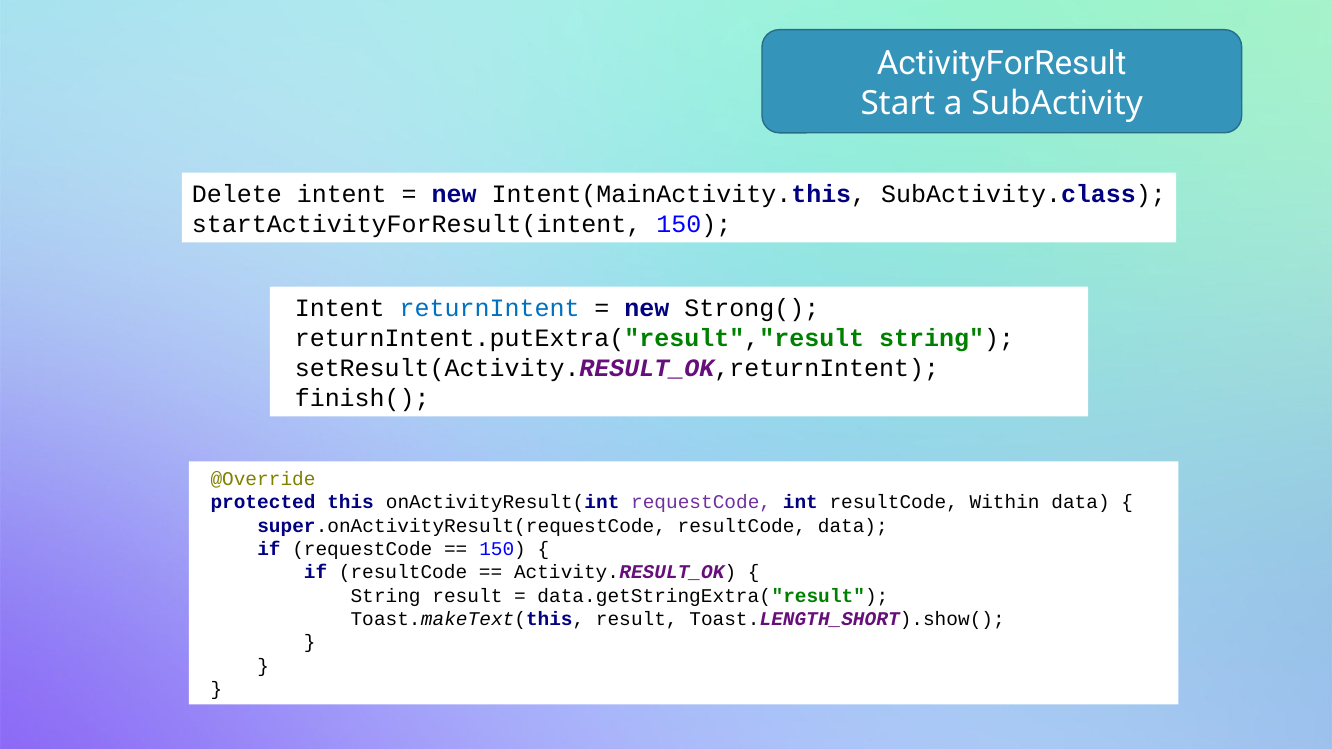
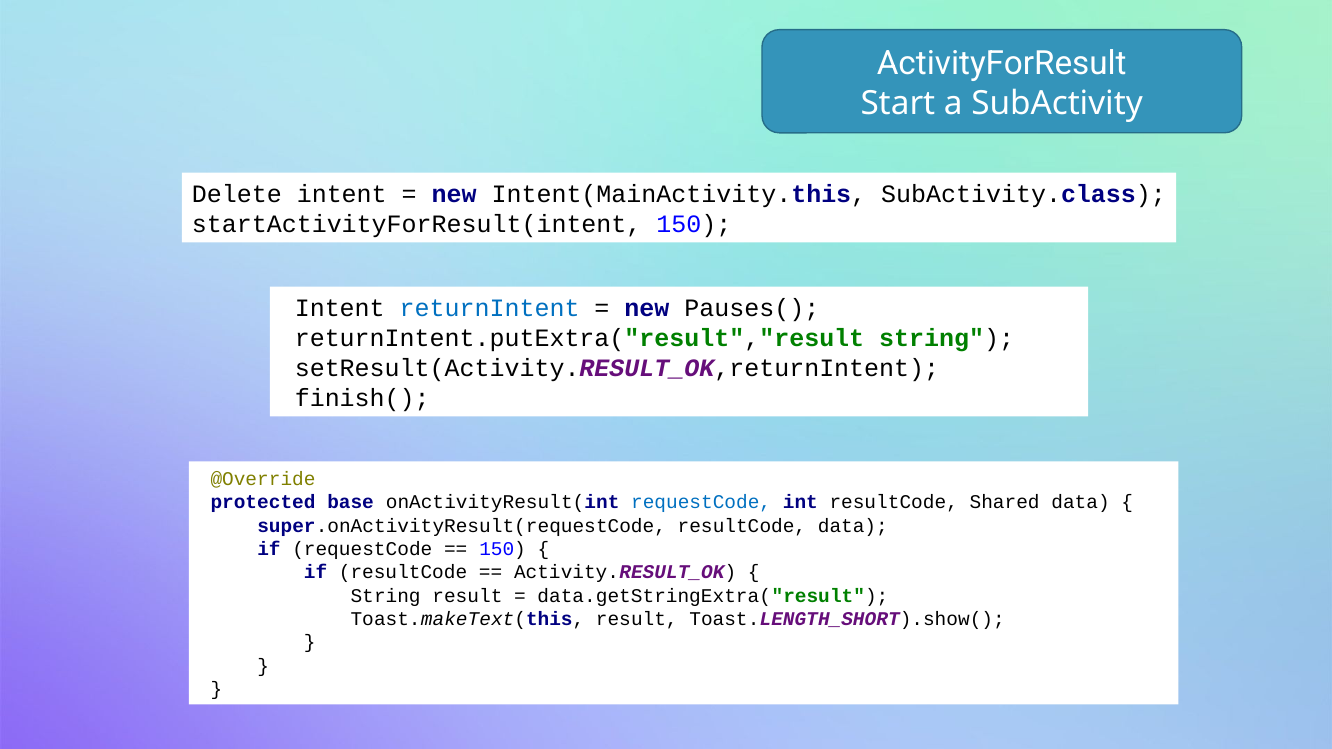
Strong(: Strong( -> Pauses( (752, 308)
this: this -> base (351, 503)
requestCode colour: purple -> blue (701, 503)
Within: Within -> Shared (1005, 503)
